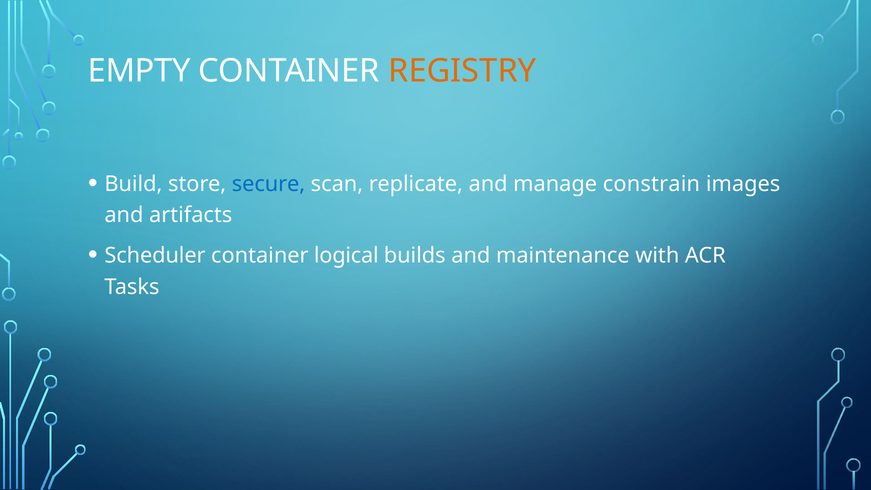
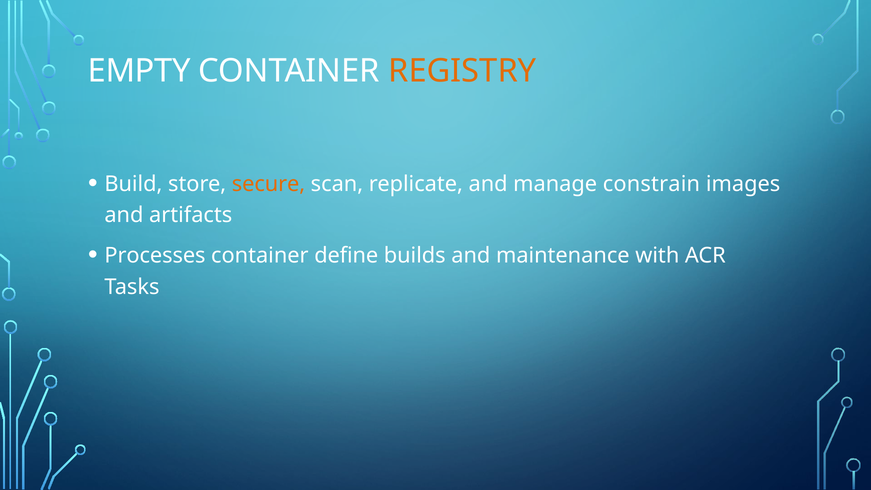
secure colour: blue -> orange (268, 184)
Scheduler: Scheduler -> Processes (155, 256)
logical: logical -> define (346, 256)
